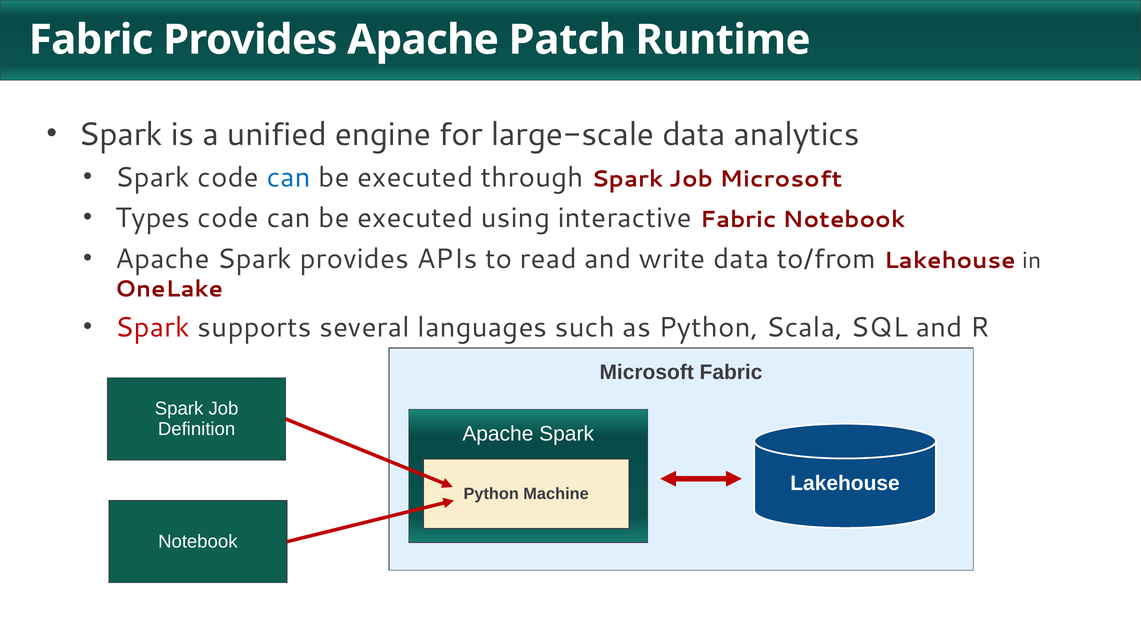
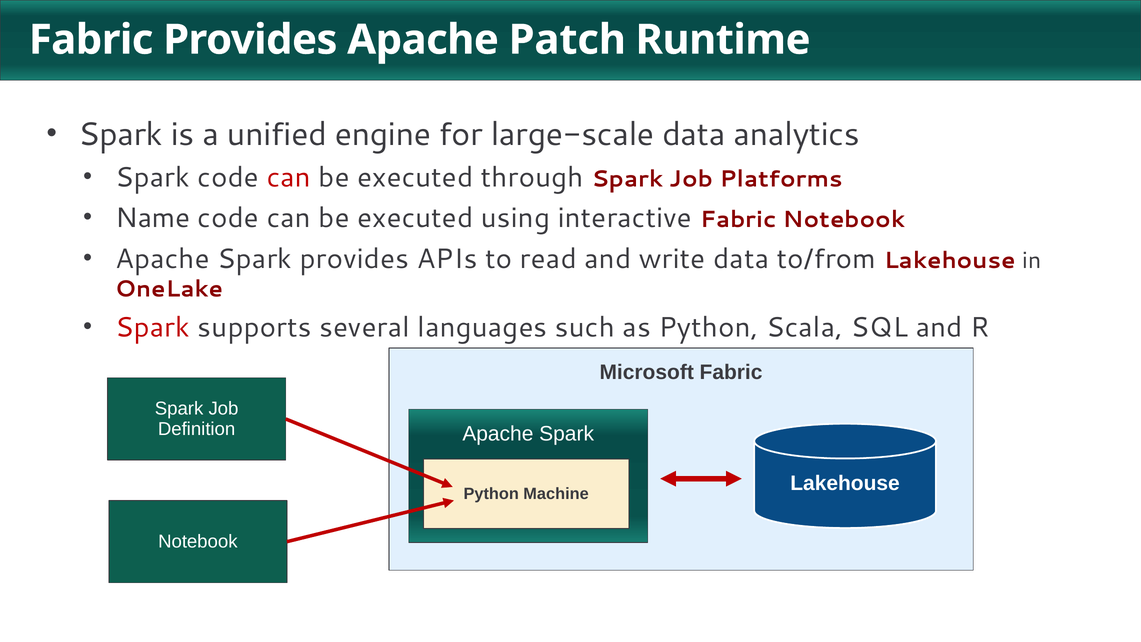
can colour: blue -> red (289, 178)
Job Microsoft: Microsoft -> Platforms (781, 179)
Types: Types -> Name (153, 218)
